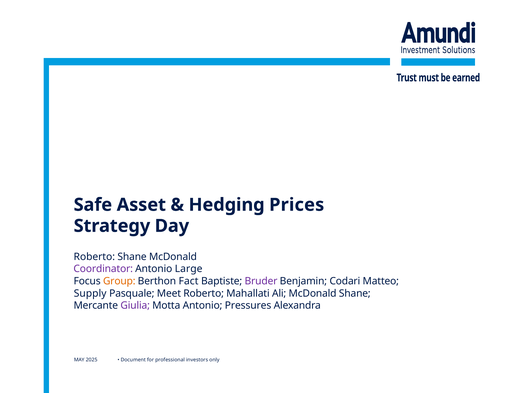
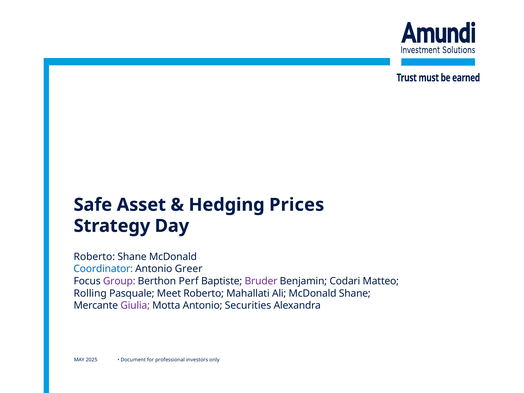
Coordinator colour: purple -> blue (103, 269)
Large: Large -> Greer (189, 269)
Group colour: orange -> purple (119, 281)
Fact: Fact -> Perf (189, 281)
Supply: Supply -> Rolling (90, 293)
Pressures: Pressures -> Securities (248, 306)
